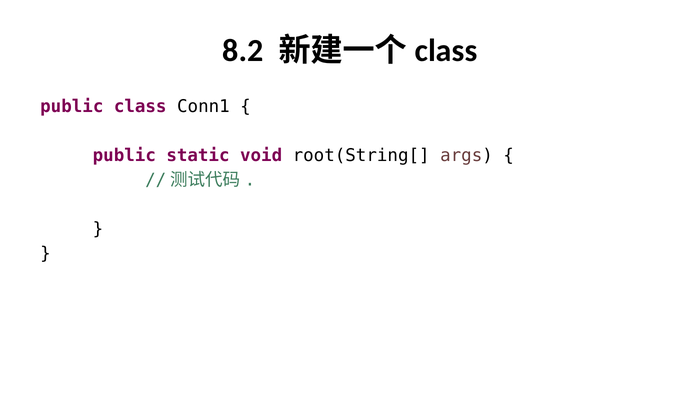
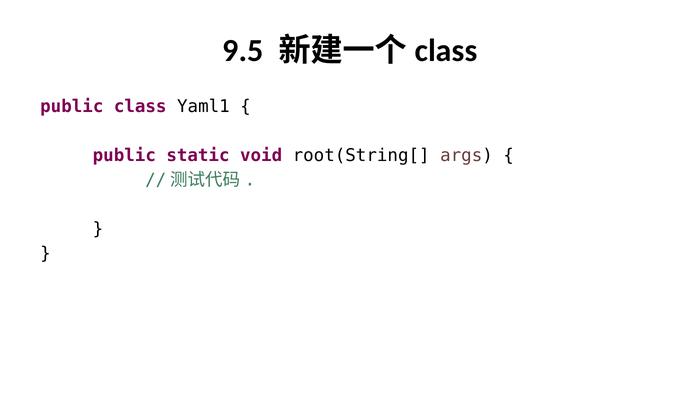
8.2: 8.2 -> 9.5 (243, 51)
Conn1: Conn1 -> Yaml1 (203, 106)
